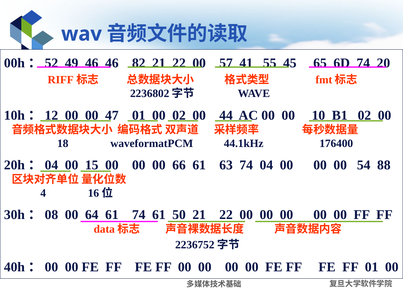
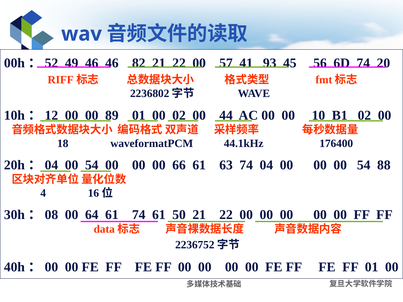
55: 55 -> 93 (270, 63)
65: 65 -> 56 (320, 63)
47: 47 -> 89 (112, 115)
20h：04 00 15: 15 -> 54 (92, 165)
